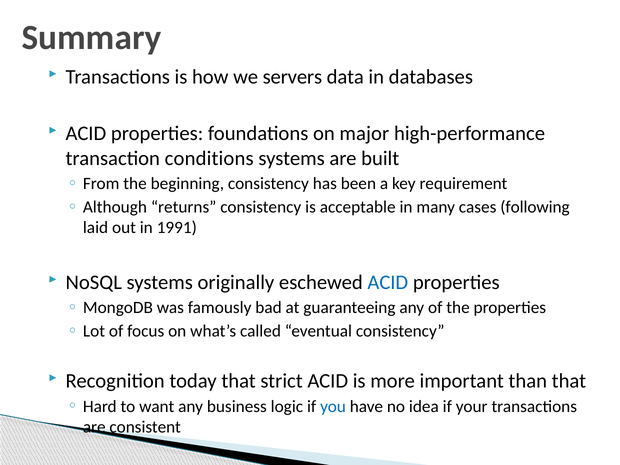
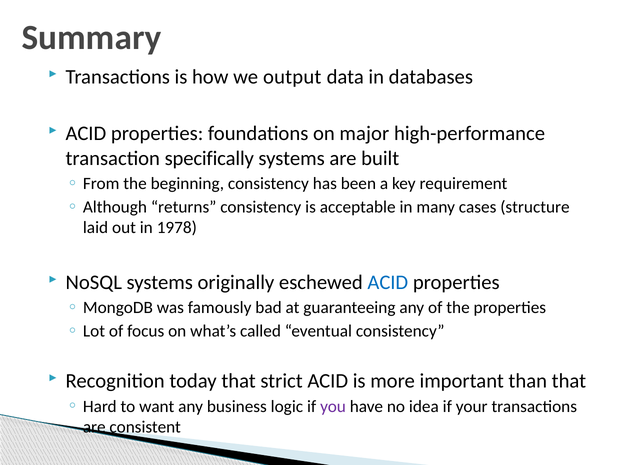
servers: servers -> output (292, 77)
conditions: conditions -> specifically (209, 158)
following: following -> structure (535, 207)
1991: 1991 -> 1978 (177, 228)
you colour: blue -> purple (333, 406)
